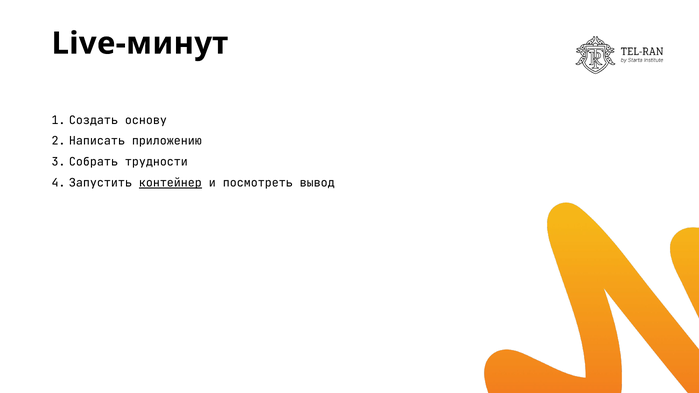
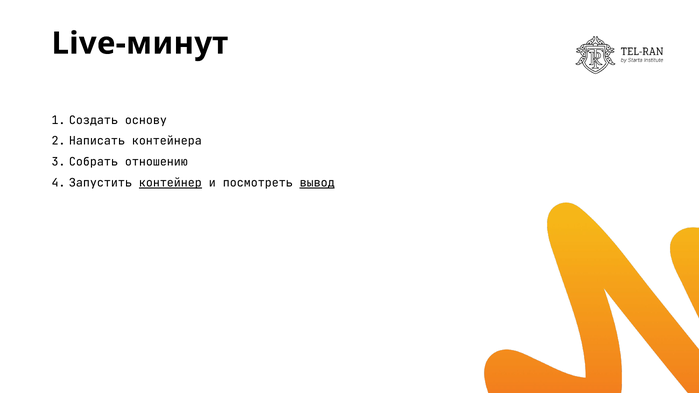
приложению: приложению -> контейнера (167, 141)
трудности: трудности -> отношению (156, 162)
вывод underline: none -> present (317, 183)
